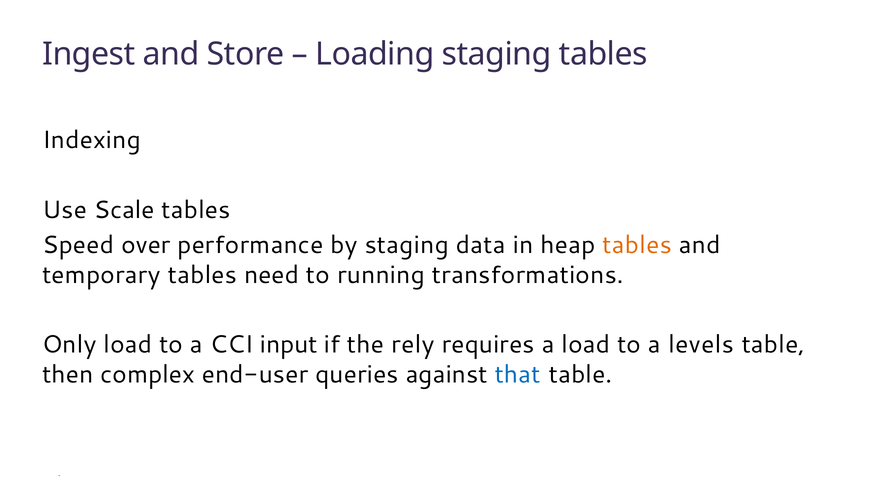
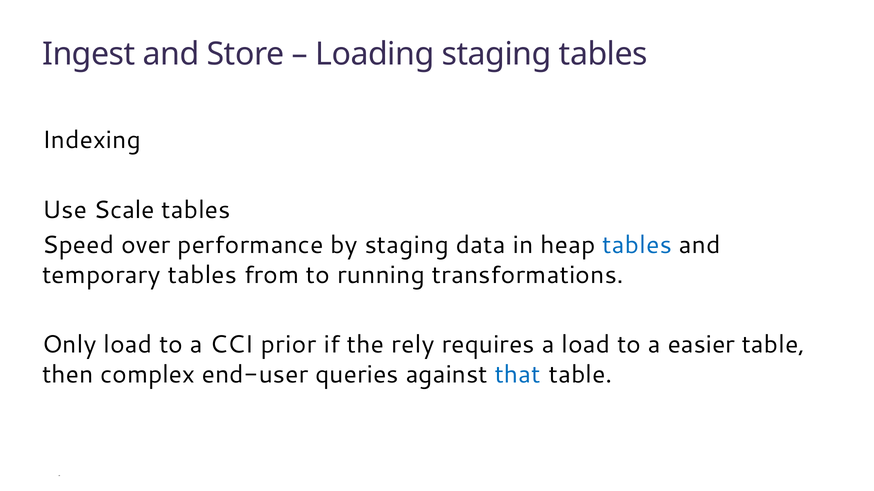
tables colour: orange -> blue (637, 245)
need: need -> from (272, 275)
input: input -> prior (289, 345)
levels: levels -> easier (701, 345)
